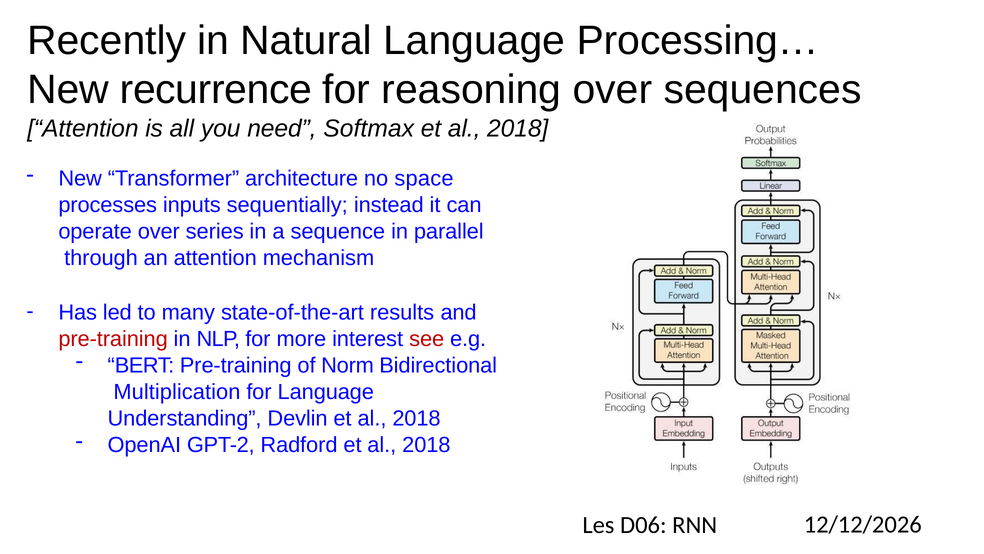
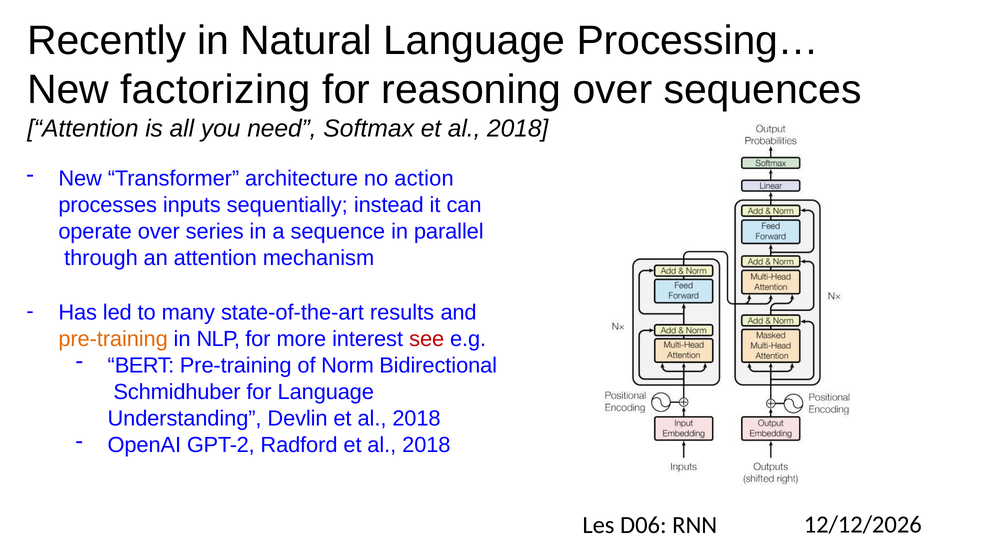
recurrence: recurrence -> factorizing (215, 90)
space: space -> action (424, 179)
pre-training colour: red -> orange (113, 339)
Multiplication: Multiplication -> Schmidhuber (177, 391)
